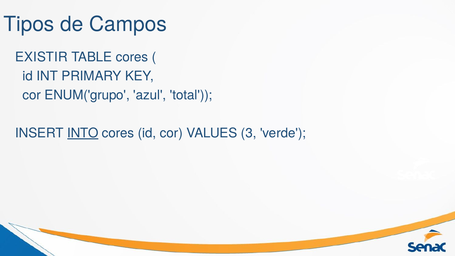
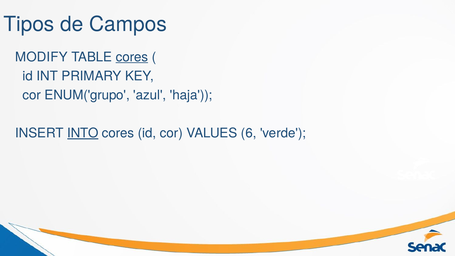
EXISTIR: EXISTIR -> MODIFY (41, 57)
cores underline: none -> present (132, 57)
total: total -> haja (191, 95)
3: 3 -> 6 (249, 133)
